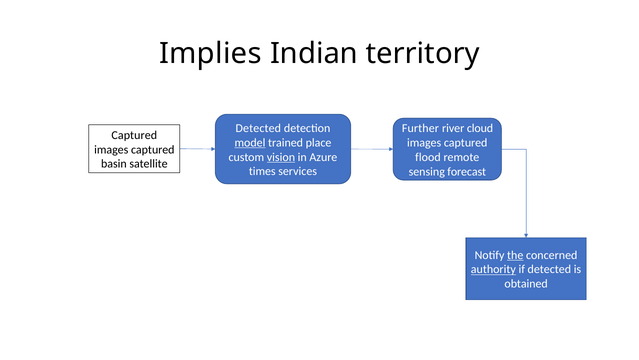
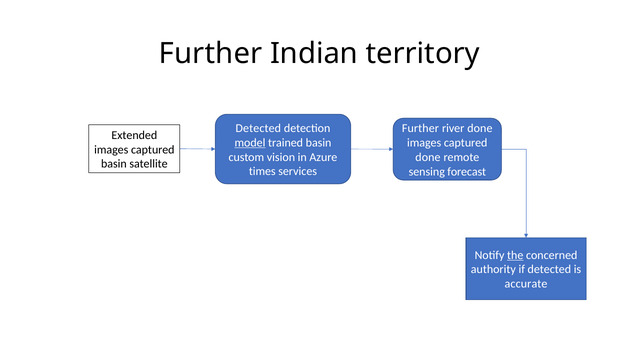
Implies: Implies -> Further (211, 54)
river cloud: cloud -> done (480, 128)
Captured: Captured -> Extended (134, 135)
trained place: place -> basin (319, 142)
vision underline: present -> none (281, 157)
flood: flood -> done (428, 157)
authority underline: present -> none (493, 269)
obtained: obtained -> accurate (526, 283)
